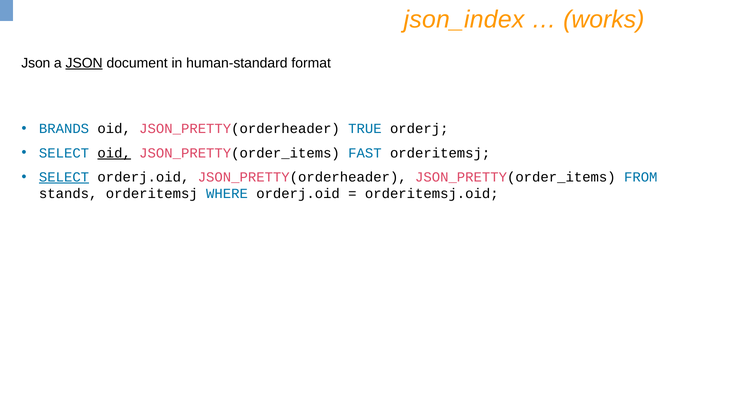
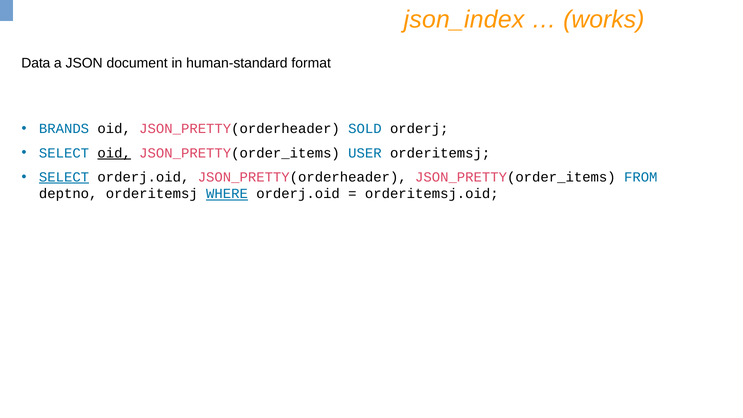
Json: Json -> Data (36, 63)
JSON underline: present -> none (84, 63)
TRUE: TRUE -> SOLD (365, 129)
FAST: FAST -> USER (365, 153)
stands: stands -> deptno (68, 194)
WHERE underline: none -> present (227, 194)
